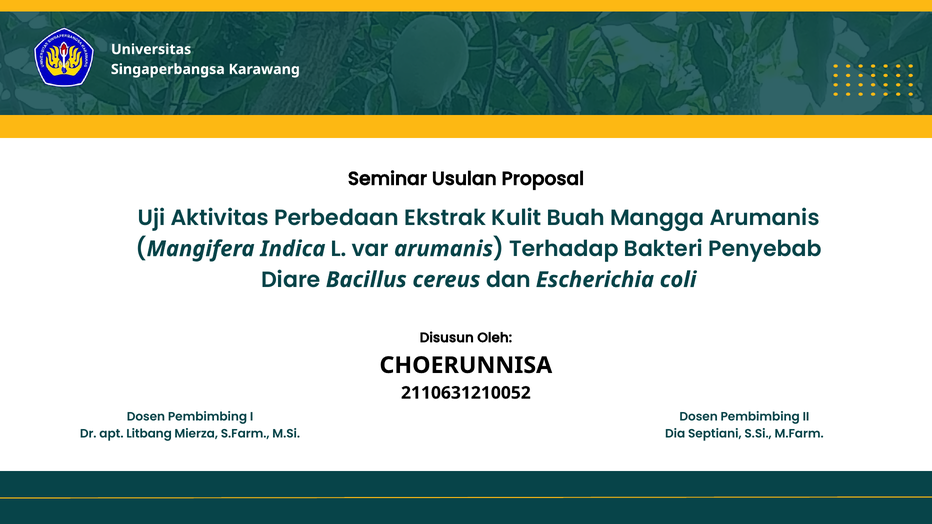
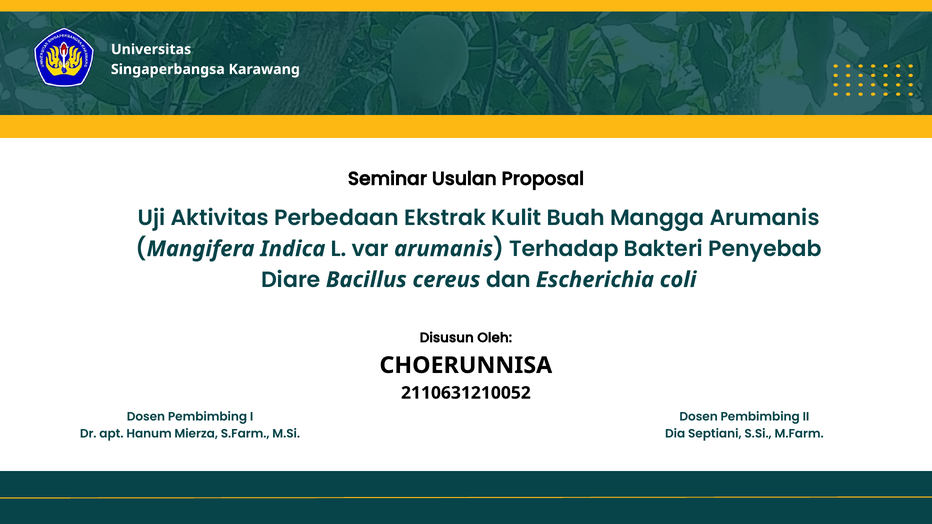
Litbang: Litbang -> Hanum (149, 434)
